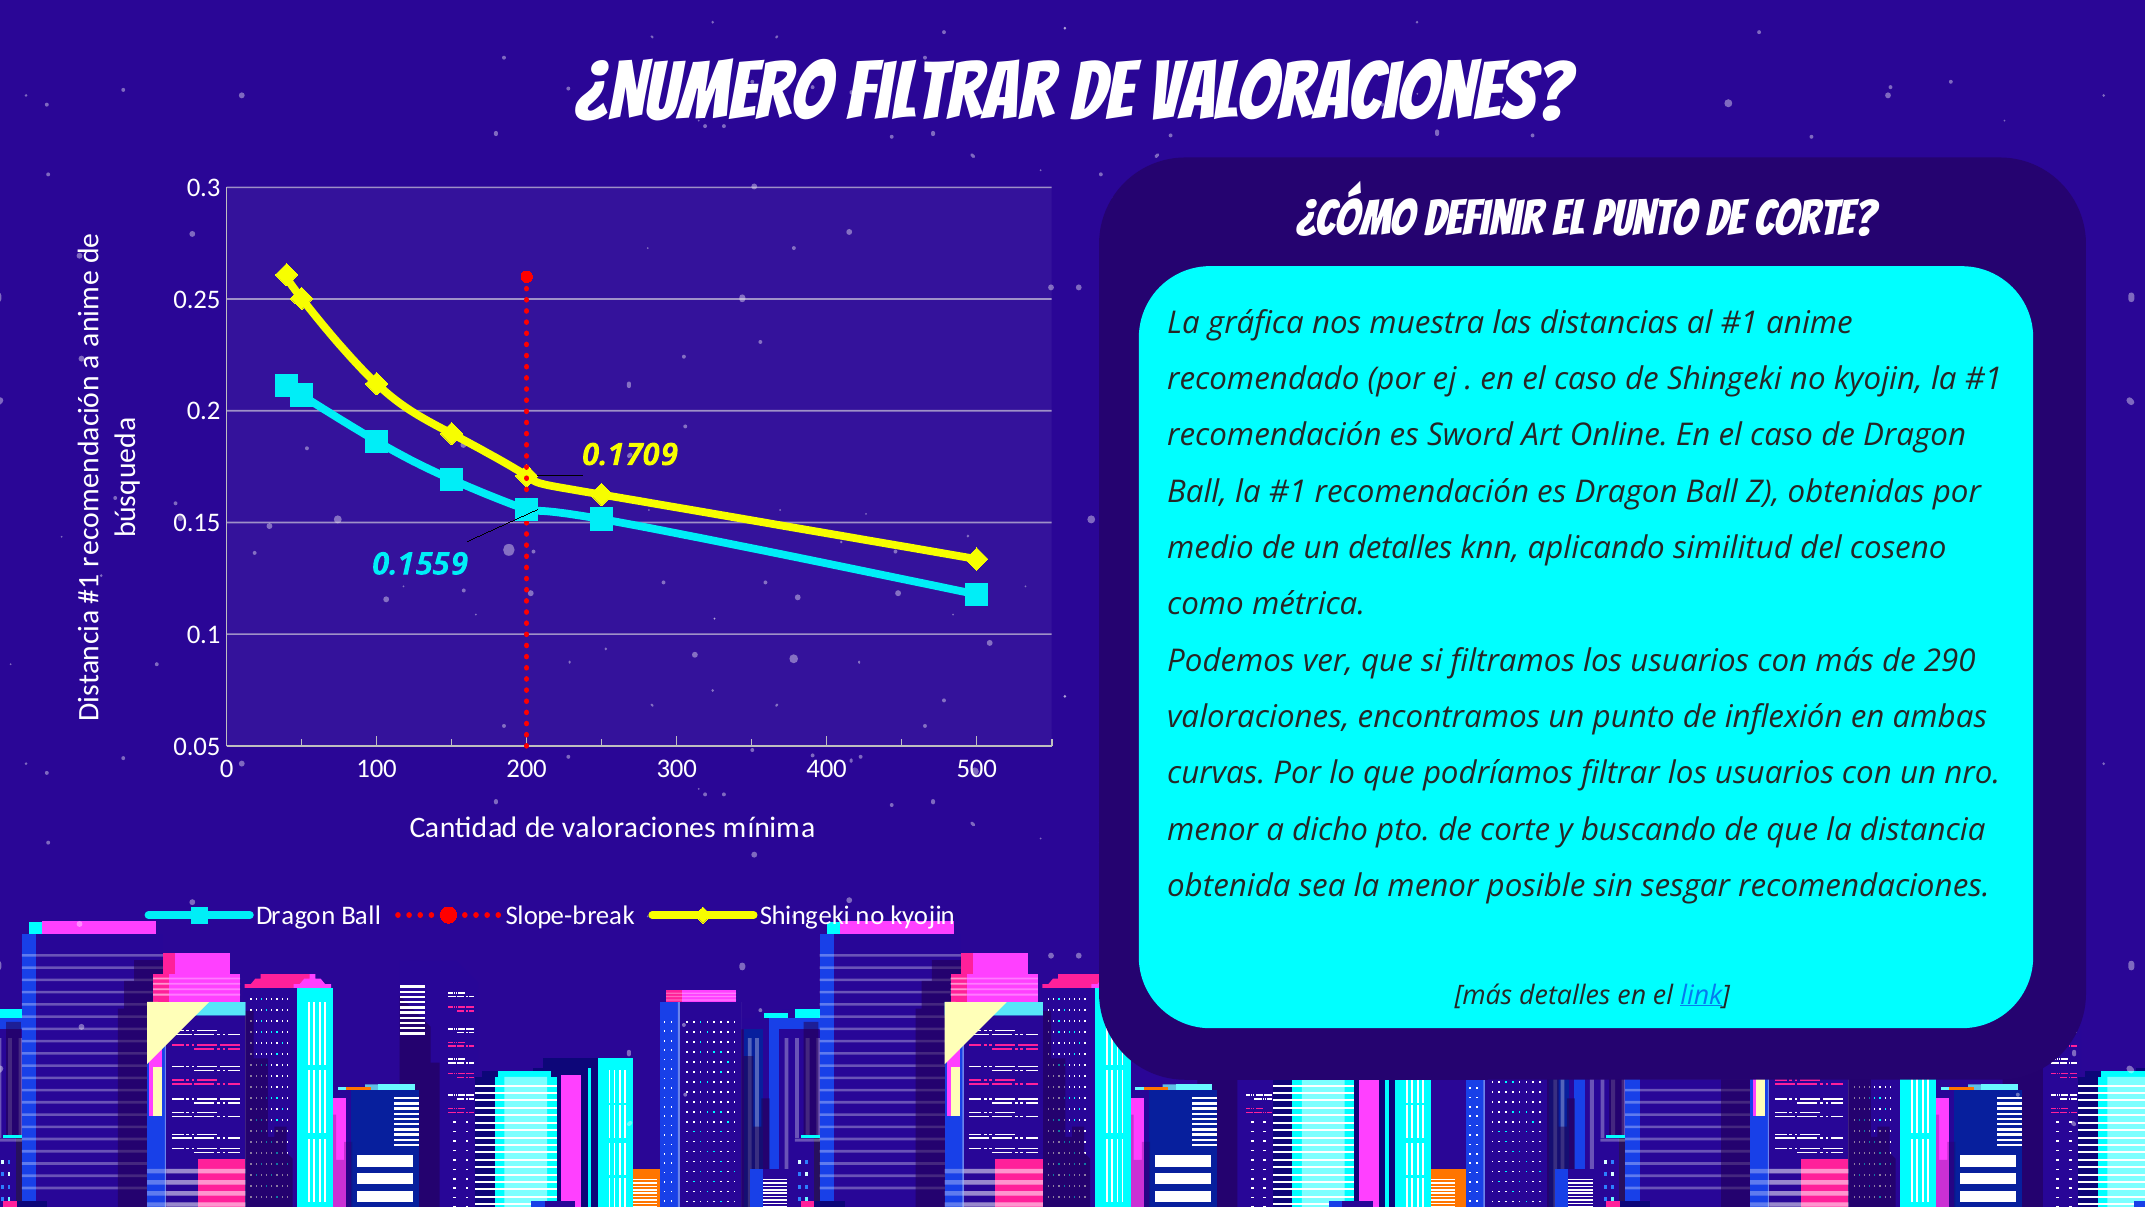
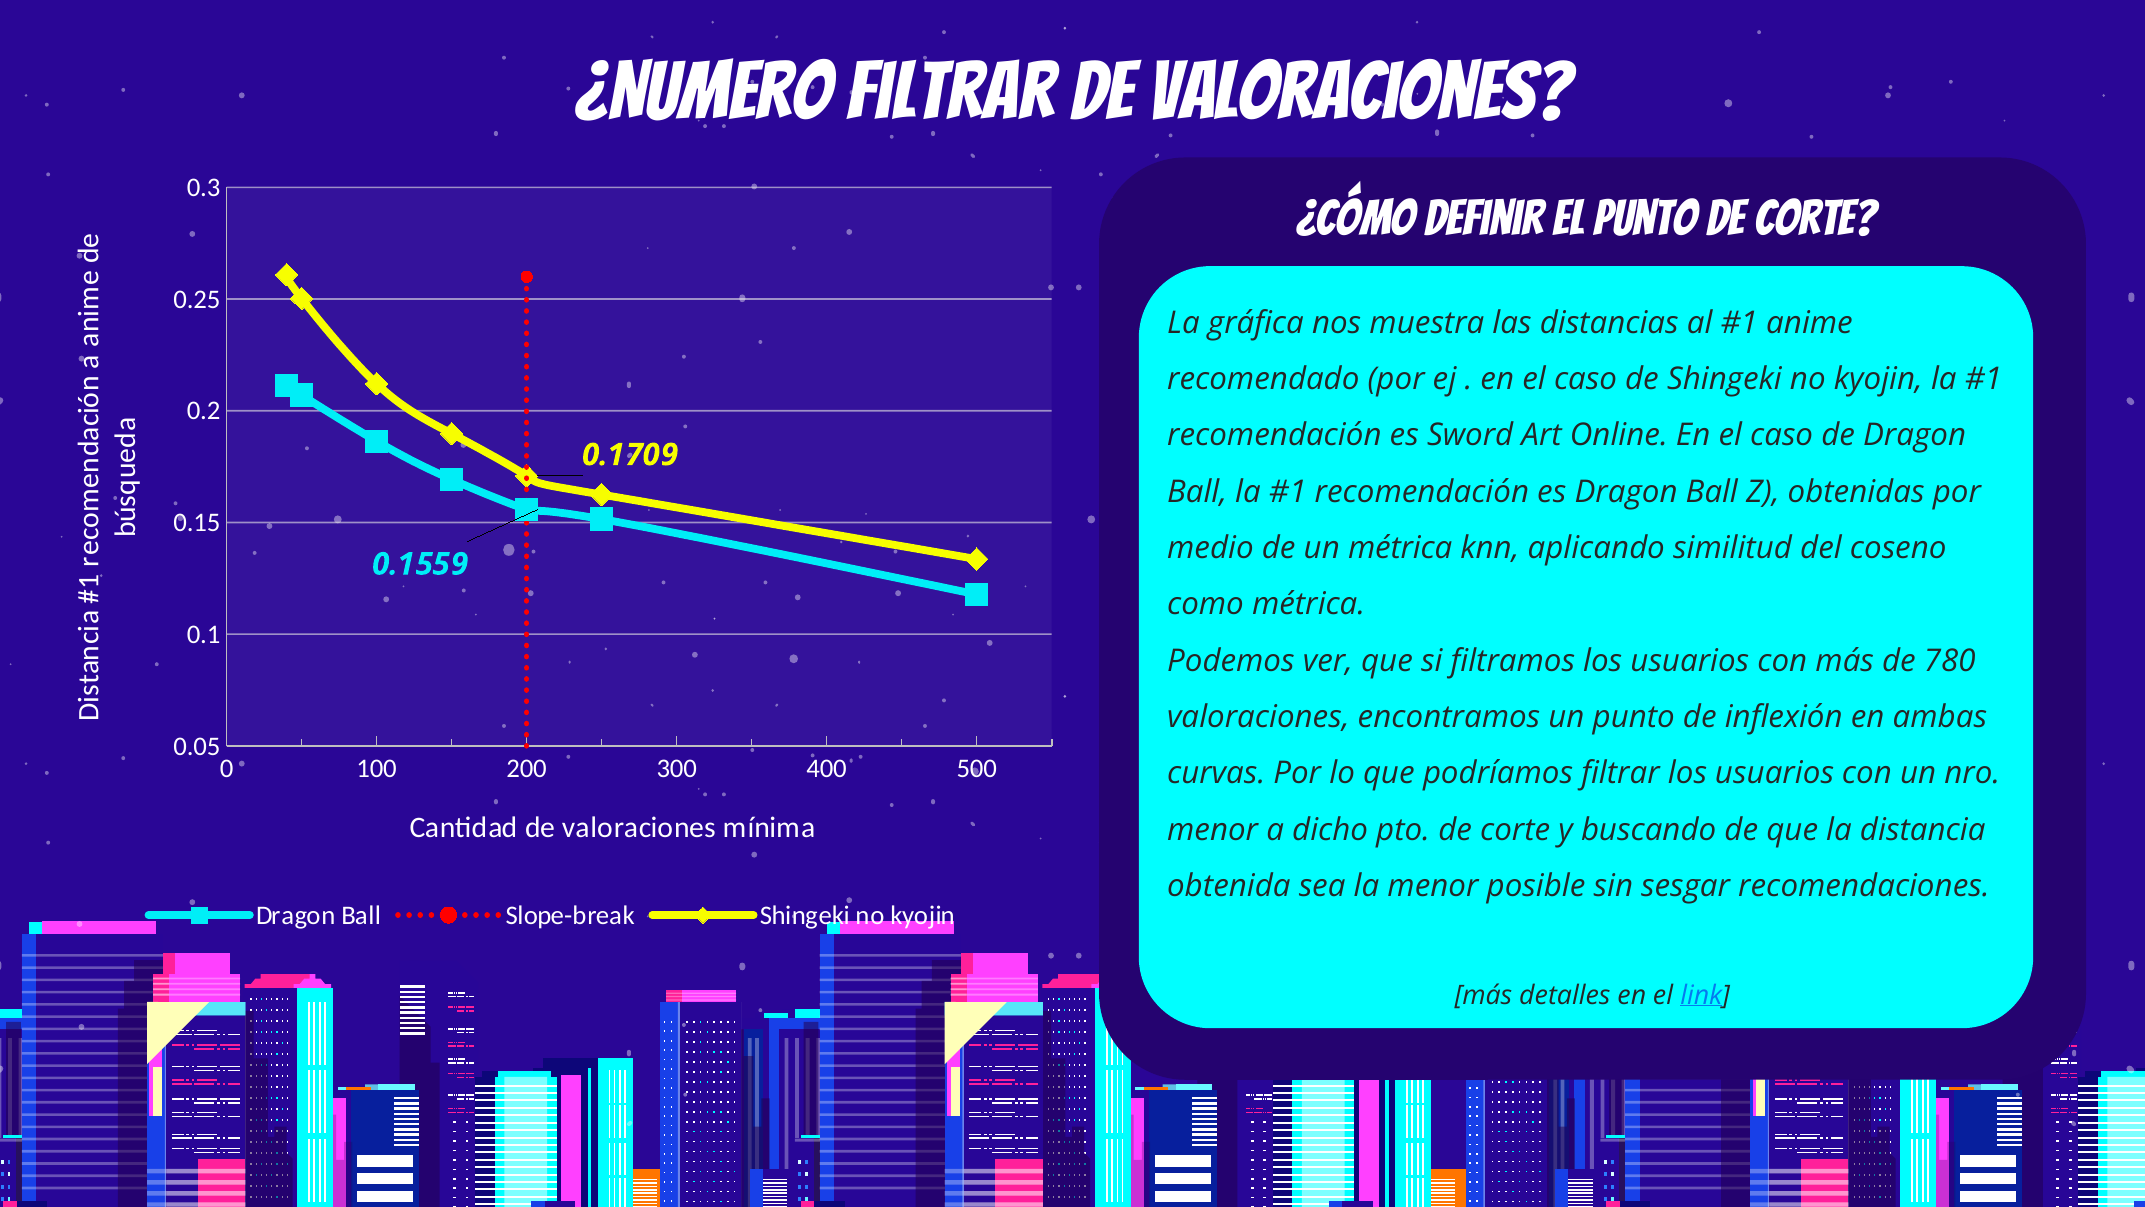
un detalles: detalles -> métrica (1400, 548)
290: 290 -> 780 (1950, 661)
